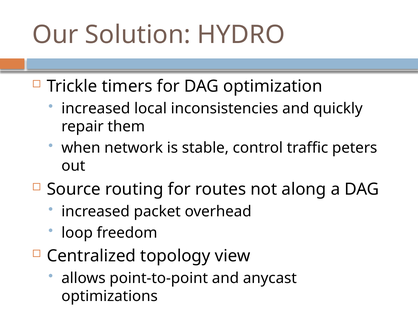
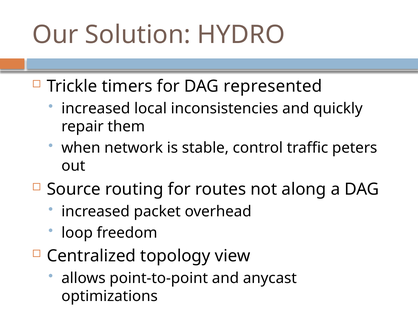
optimization: optimization -> represented (273, 86)
